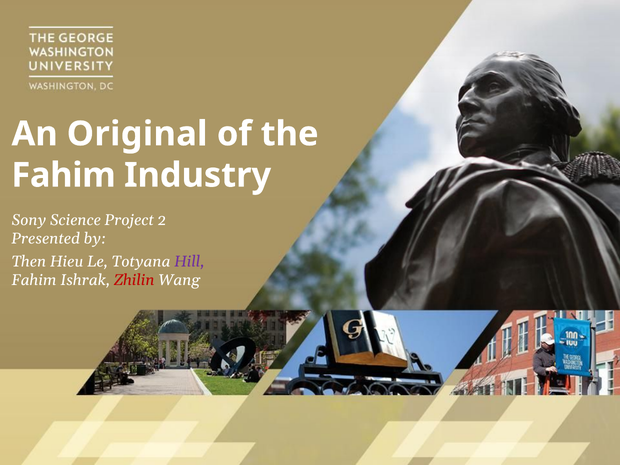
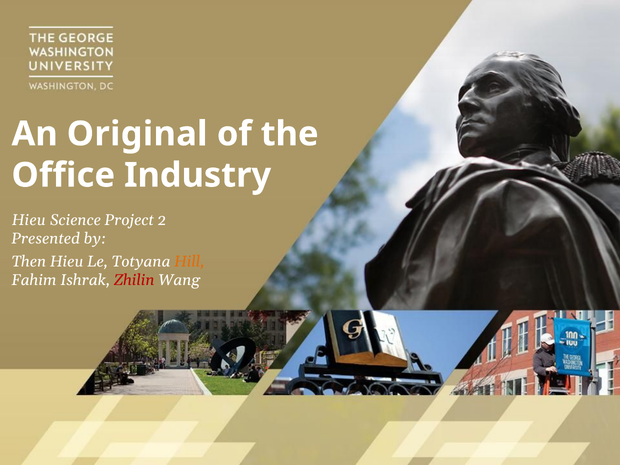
Fahim: Fahim -> Office (63, 175)
Sony: Sony -> Hieu (29, 220)
Hill colour: purple -> orange (189, 261)
